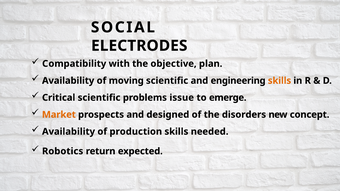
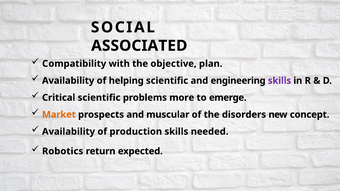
ELECTRODES: ELECTRODES -> ASSOCIATED (139, 46)
moving: moving -> helping (126, 81)
skills colour: orange -> purple (280, 81)
issue: issue -> more (182, 98)
designed: designed -> muscular (168, 115)
